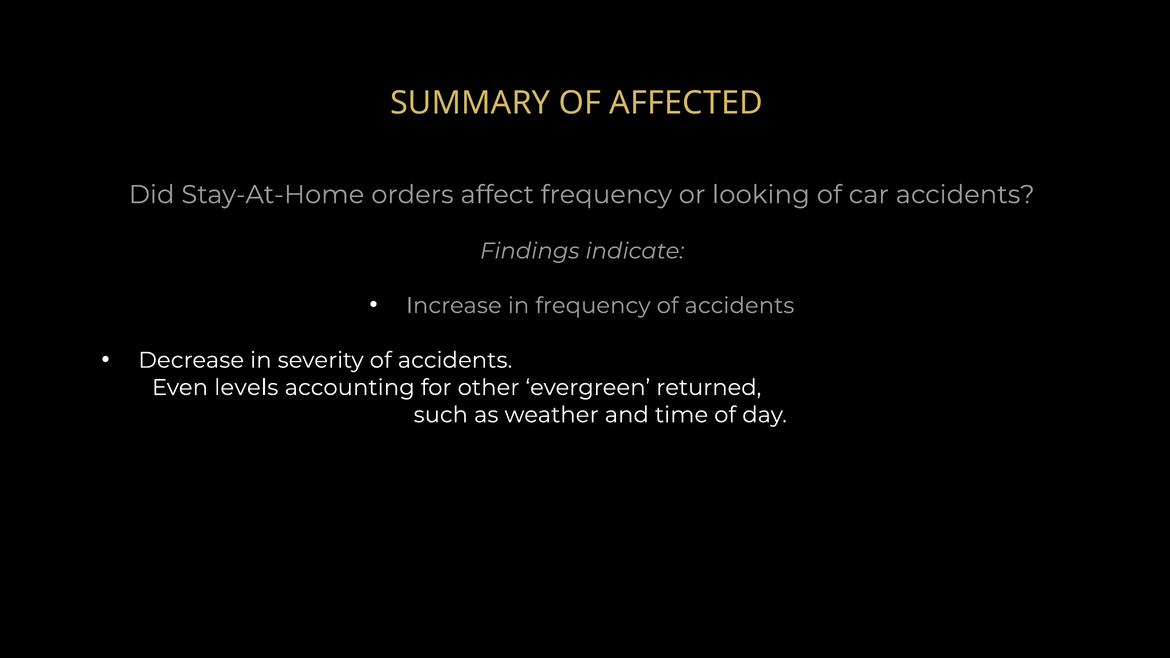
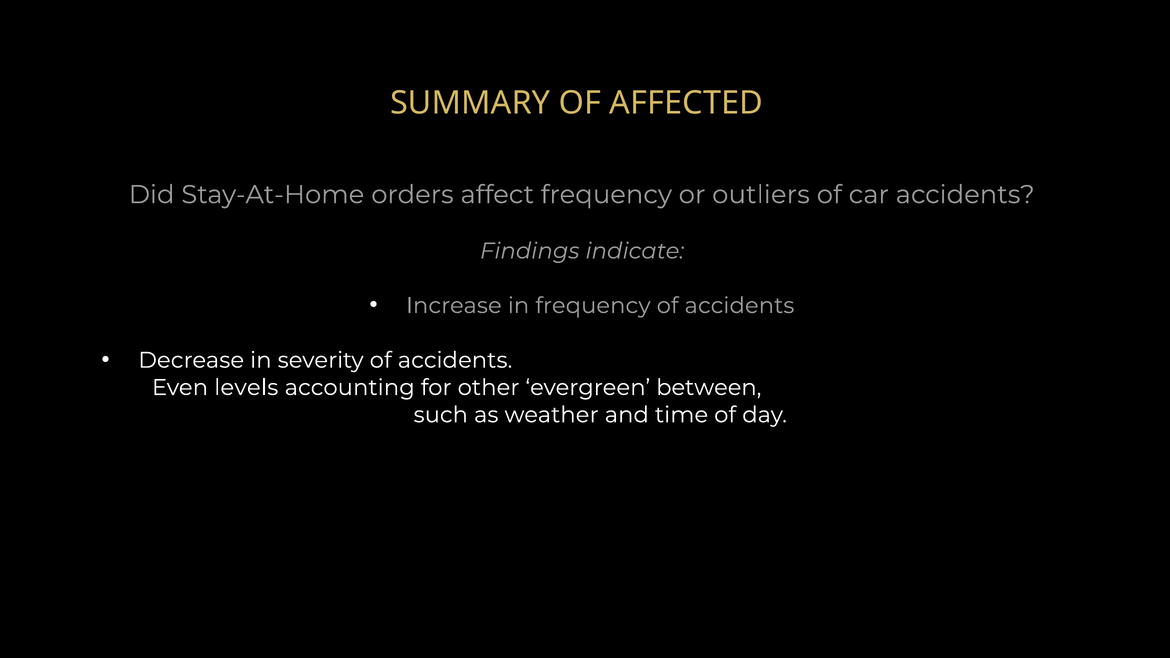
looking: looking -> outliers (761, 195)
returned: returned -> between (709, 388)
